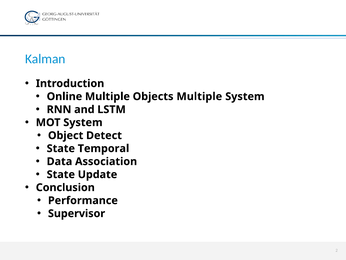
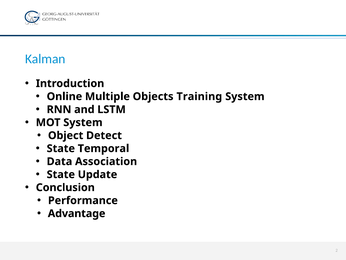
Objects Multiple: Multiple -> Training (199, 96)
Supervisor: Supervisor -> Advantage (77, 213)
